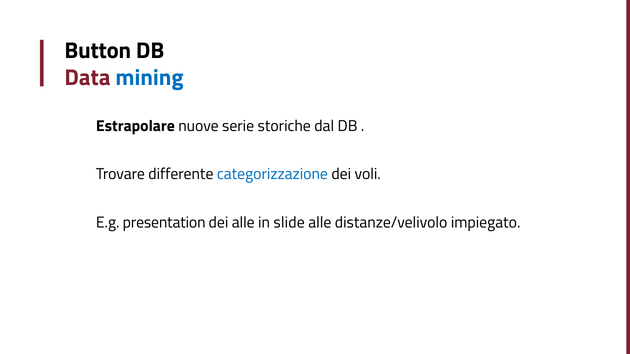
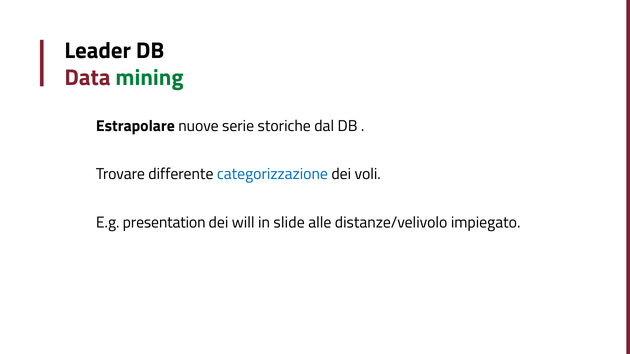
Button: Button -> Leader (98, 51)
mining colour: blue -> green (150, 78)
dei alle: alle -> will (243, 223)
